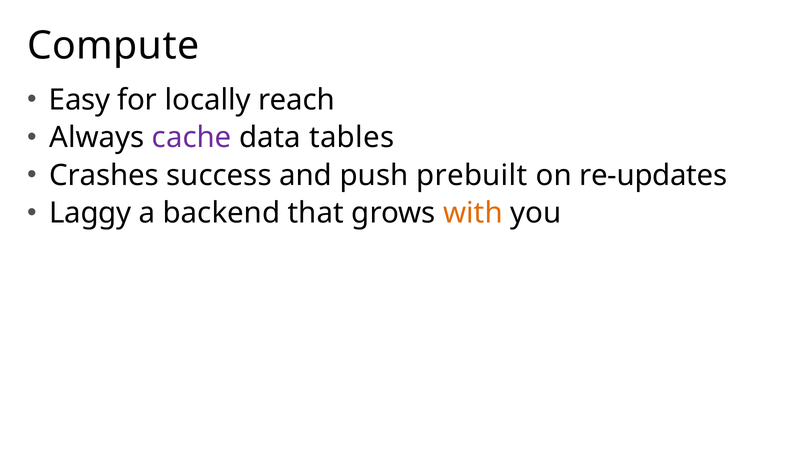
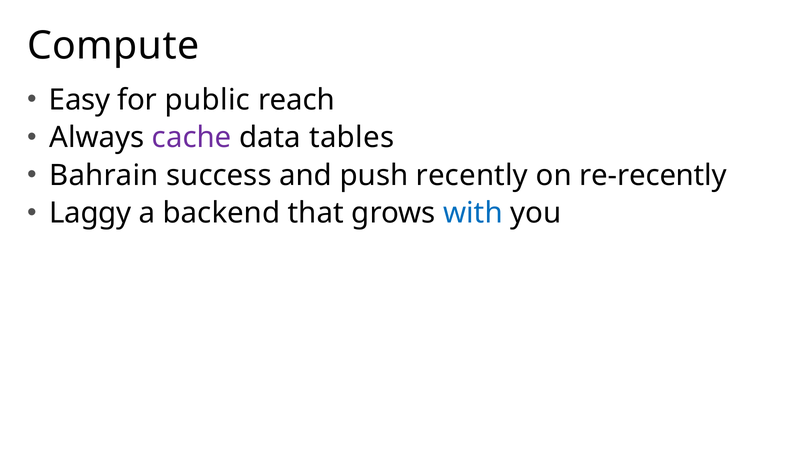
locally: locally -> public (207, 100)
Crashes: Crashes -> Bahrain (104, 175)
prebuilt: prebuilt -> recently (472, 175)
re-updates: re-updates -> re-recently (653, 175)
with colour: orange -> blue (473, 213)
